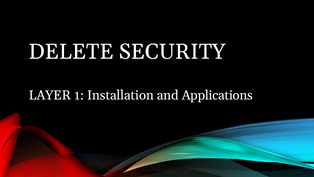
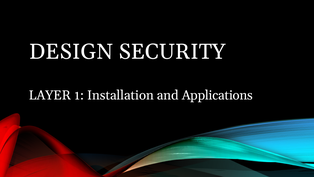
DELETE: DELETE -> DESIGN (71, 52)
